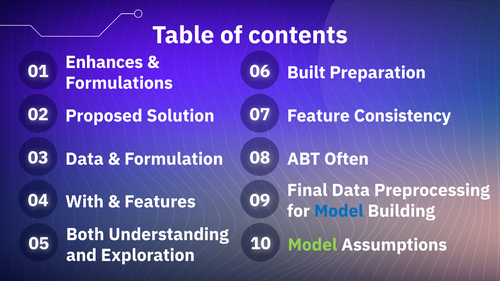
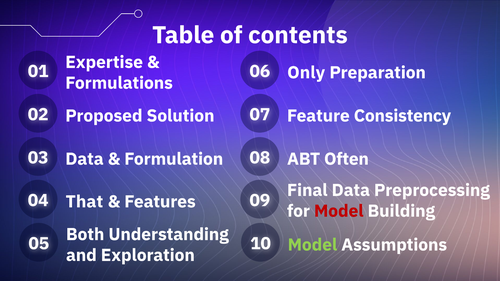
Enhances: Enhances -> Expertise (104, 62)
Built: Built -> Only (306, 73)
With: With -> That (84, 202)
Model colour: blue -> red (339, 211)
